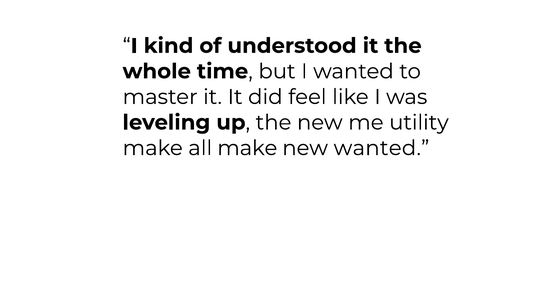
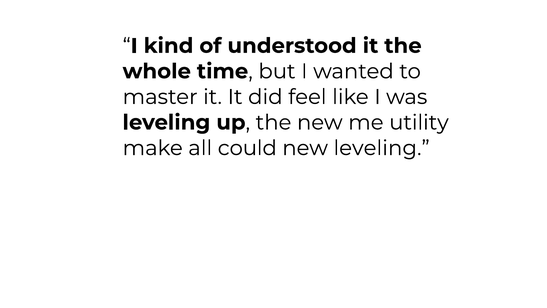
all make: make -> could (247, 148)
new wanted: wanted -> leveling (382, 148)
